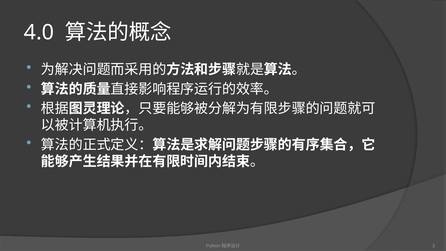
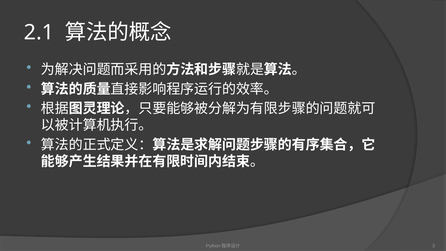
4.0: 4.0 -> 2.1 (39, 32)
